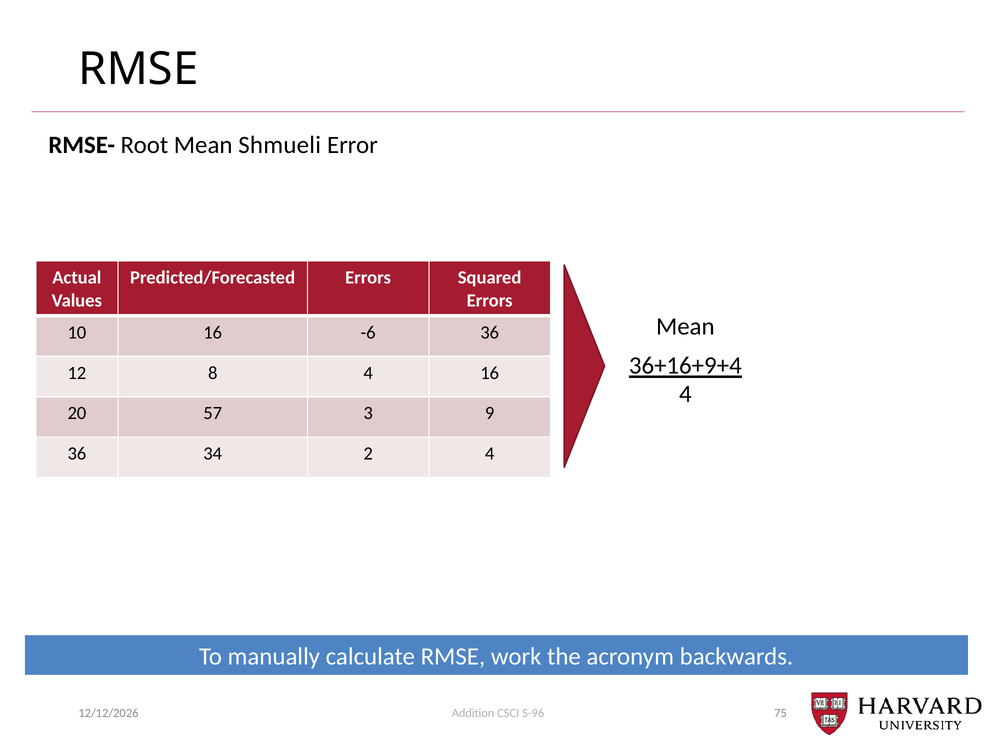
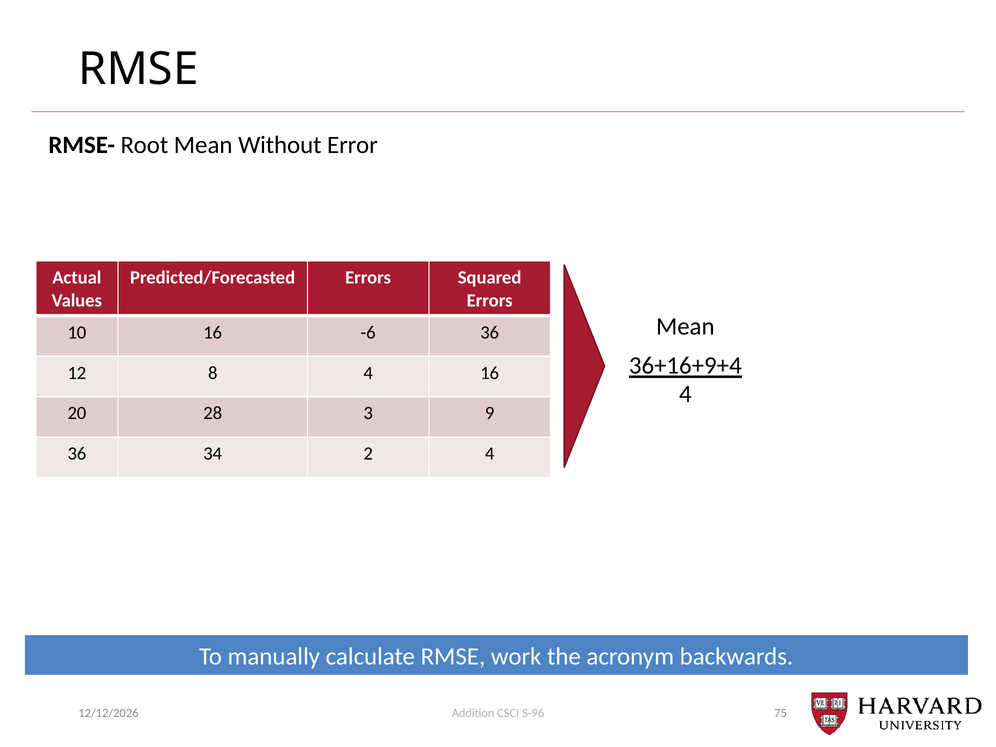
Shmueli: Shmueli -> Without (280, 145)
57: 57 -> 28 (213, 413)
